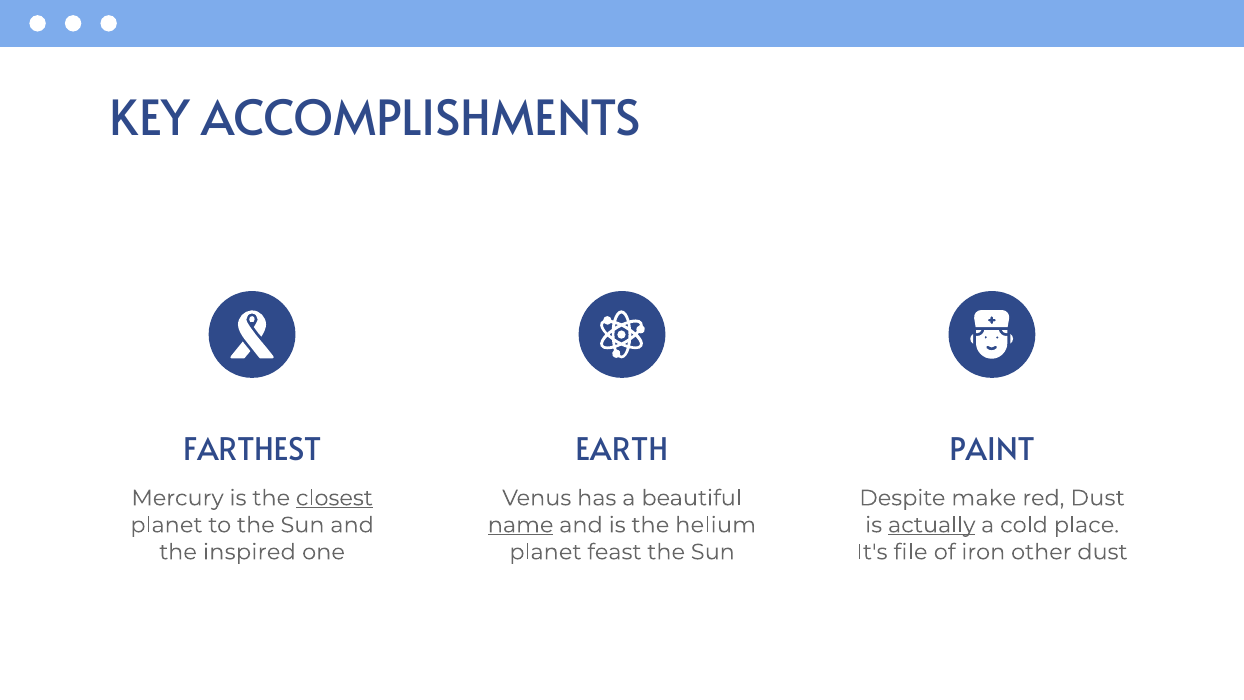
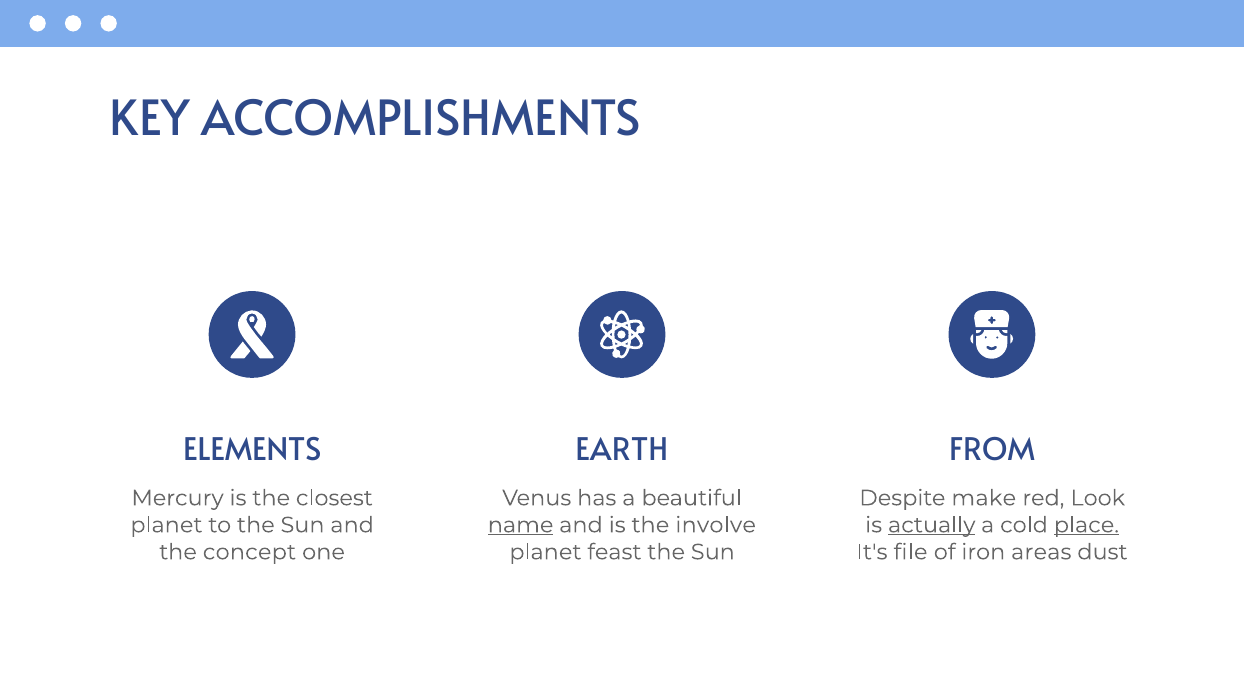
FARTHEST: FARTHEST -> ELEMENTS (252, 450)
PAINT: PAINT -> FROM (992, 450)
closest underline: present -> none (334, 498)
red Dust: Dust -> Look (1098, 498)
helium: helium -> involve (716, 525)
place underline: none -> present (1086, 525)
inspired: inspired -> concept (249, 552)
other: other -> areas (1041, 552)
